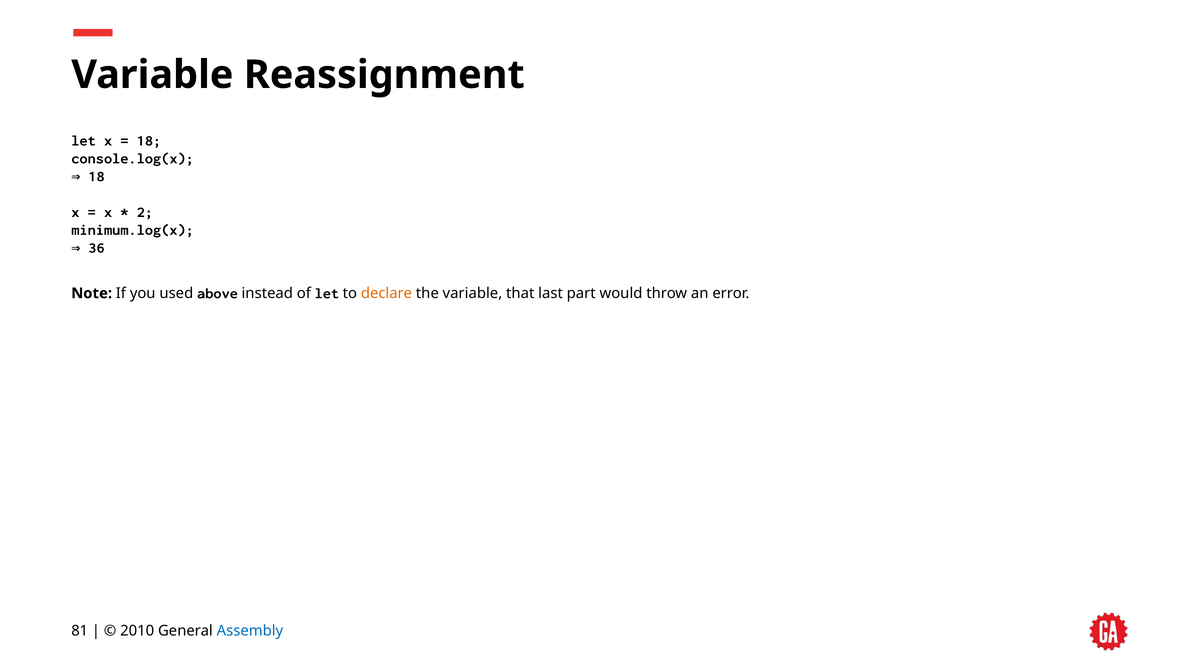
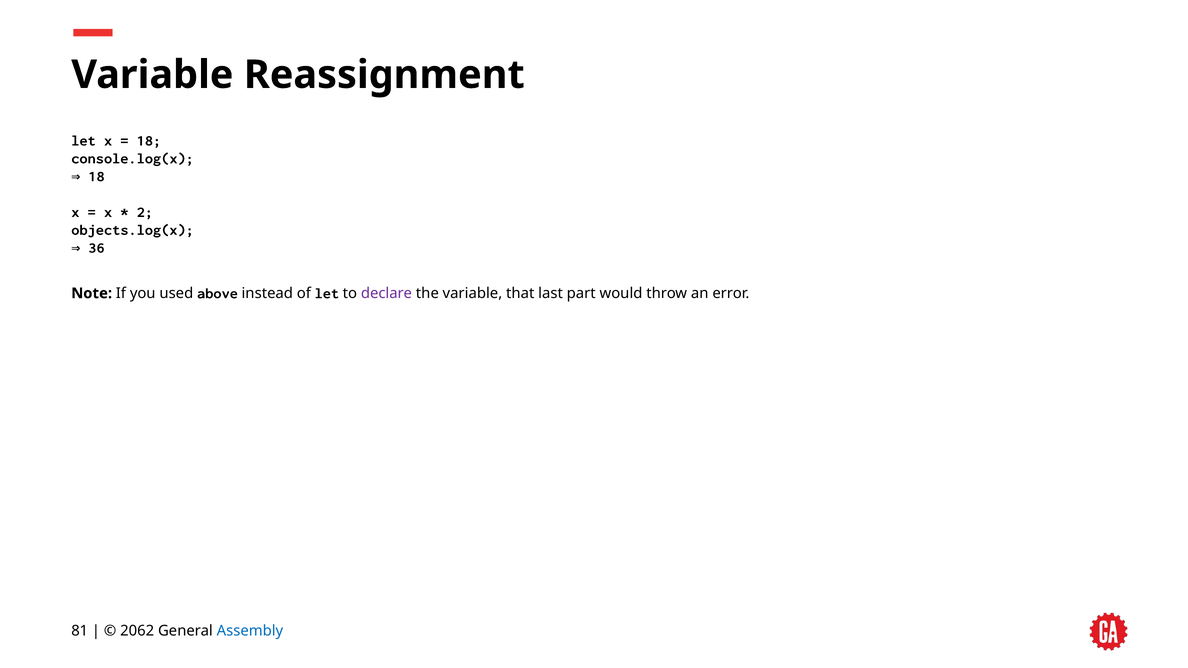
minimum.log(x: minimum.log(x -> objects.log(x (133, 230)
declare colour: orange -> purple (386, 293)
2010: 2010 -> 2062 (137, 631)
